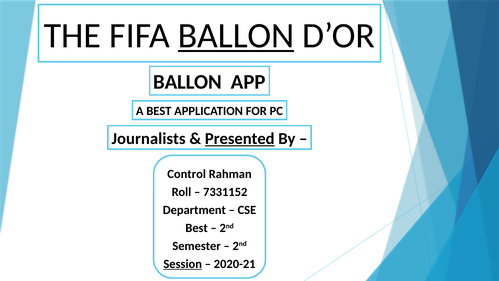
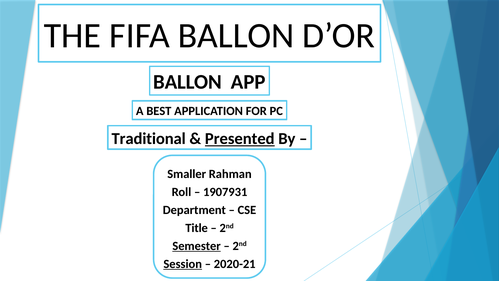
BALLON underline: present -> none (236, 36)
Journalists: Journalists -> Traditional (149, 138)
Control: Control -> Smaller (187, 174)
7331152: 7331152 -> 1907931 (225, 192)
Best: Best -> Title (197, 228)
Semester underline: none -> present (197, 246)
